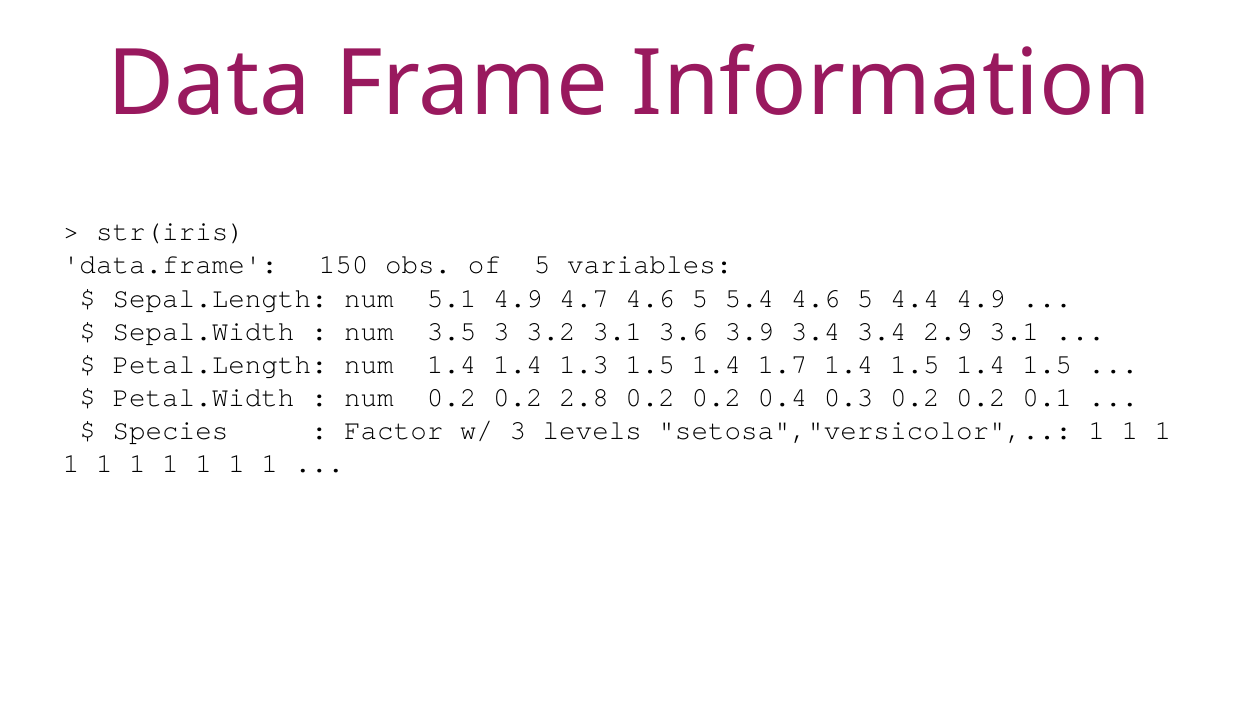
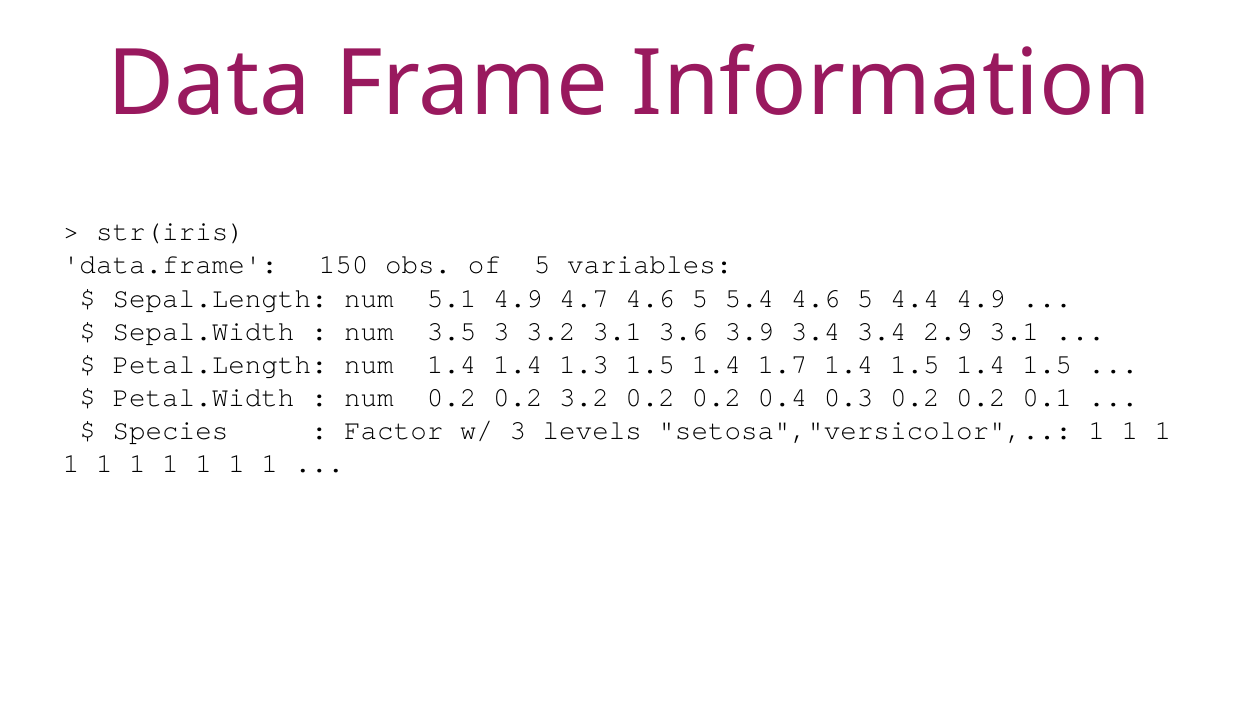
0.2 2.8: 2.8 -> 3.2 (584, 397)
